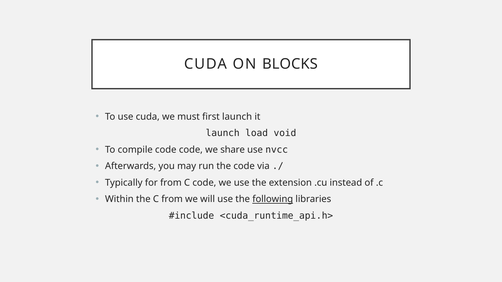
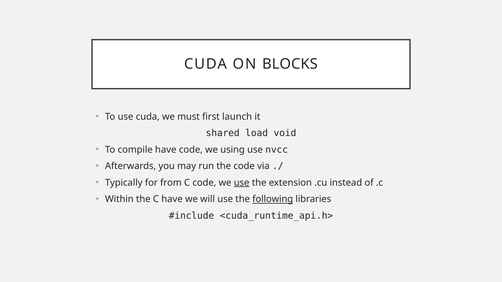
launch: launch -> shared (223, 133)
compile code: code -> have (166, 150)
share: share -> using (233, 150)
use underline: none -> present (242, 183)
C from: from -> have (172, 199)
